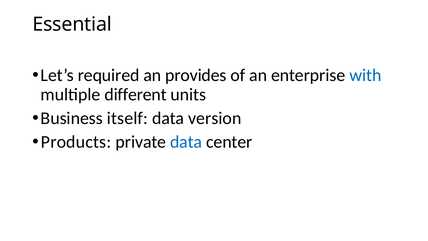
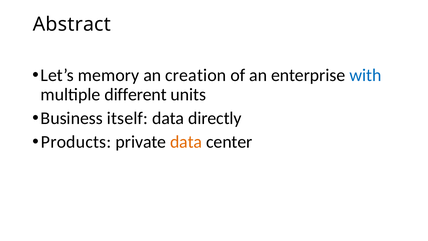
Essential: Essential -> Abstract (72, 24)
required: required -> memory (109, 75)
provides: provides -> creation (196, 75)
version: version -> directly (215, 118)
data colour: blue -> orange (186, 142)
